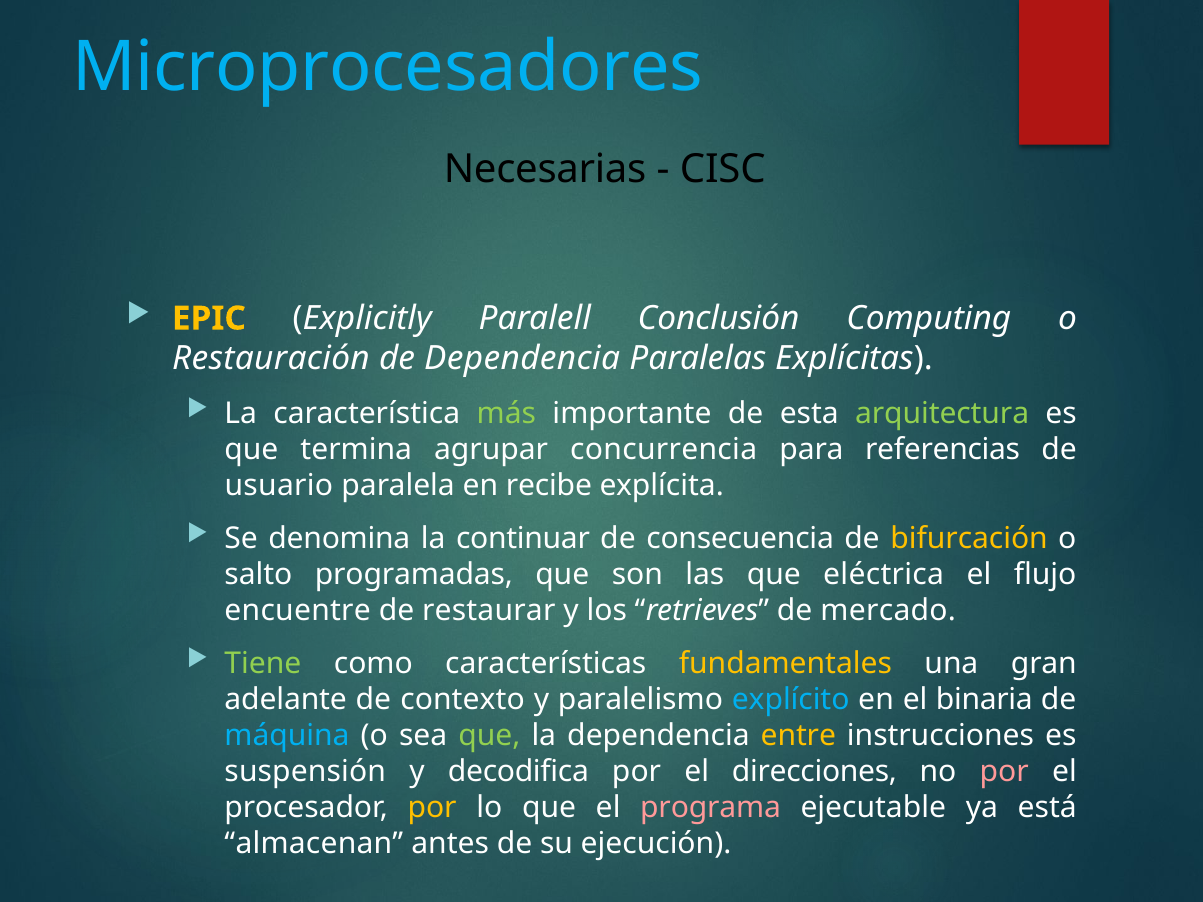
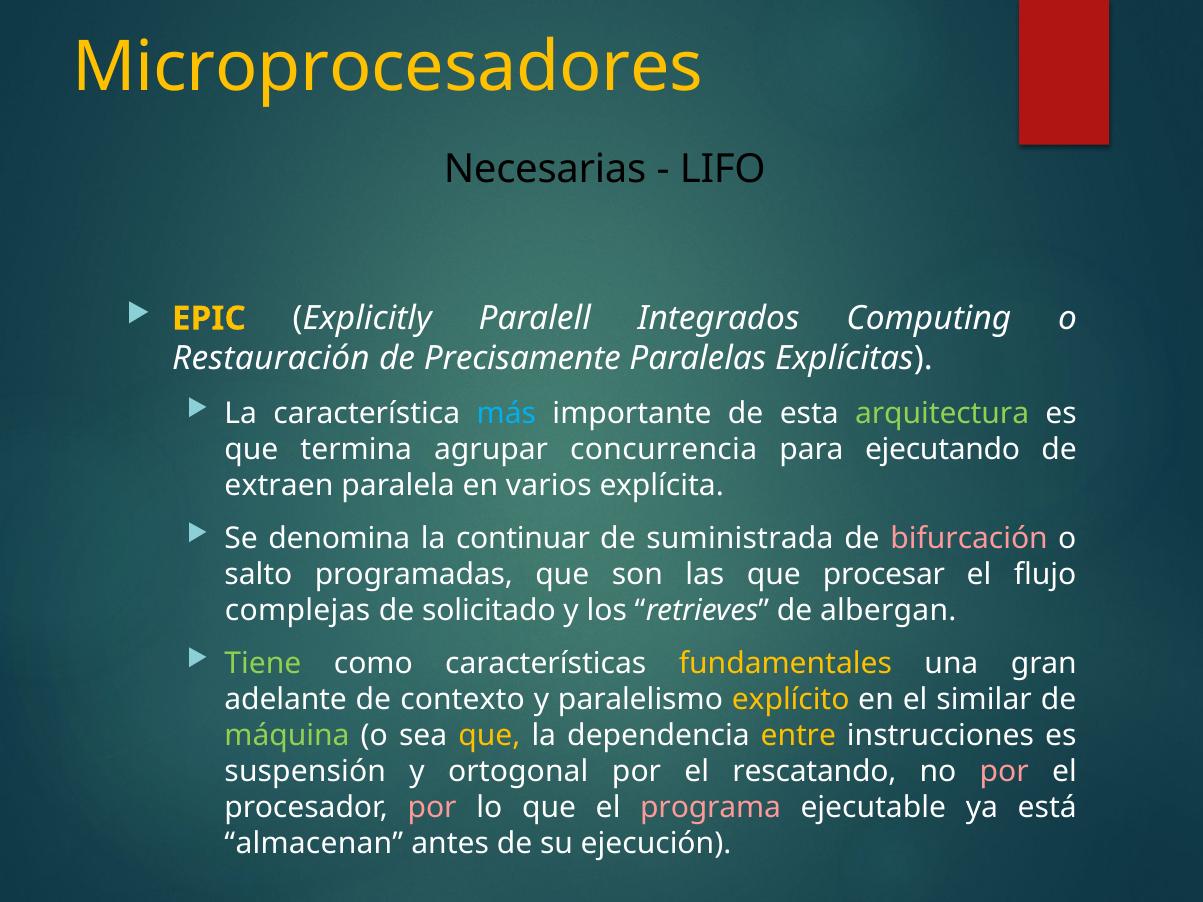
Microprocesadores colour: light blue -> yellow (388, 67)
CISC: CISC -> LIFO (723, 169)
Conclusión: Conclusión -> Integrados (719, 319)
de Dependencia: Dependencia -> Precisamente (522, 359)
más colour: light green -> light blue (506, 413)
referencias: referencias -> ejecutando (943, 449)
usuario: usuario -> extraen (279, 485)
recibe: recibe -> varios (549, 485)
consecuencia: consecuencia -> suministrada (740, 538)
bifurcación colour: yellow -> pink (969, 538)
eléctrica: eléctrica -> procesar (884, 574)
encuentre: encuentre -> complejas (298, 610)
restaurar: restaurar -> solicitado (489, 610)
mercado: mercado -> albergan (888, 610)
explícito colour: light blue -> yellow (791, 699)
binaria: binaria -> similar (984, 699)
máquina colour: light blue -> light green (287, 735)
que colour: light green -> yellow (489, 735)
decodifica: decodifica -> ortogonal (518, 772)
direcciones: direcciones -> rescatando (814, 772)
por colour: yellow -> pink (432, 808)
